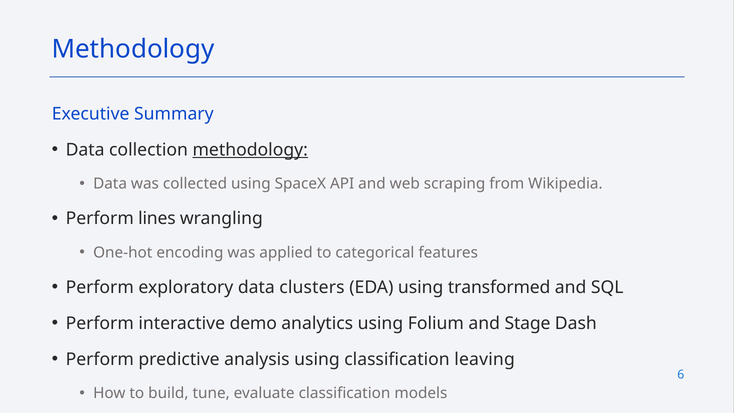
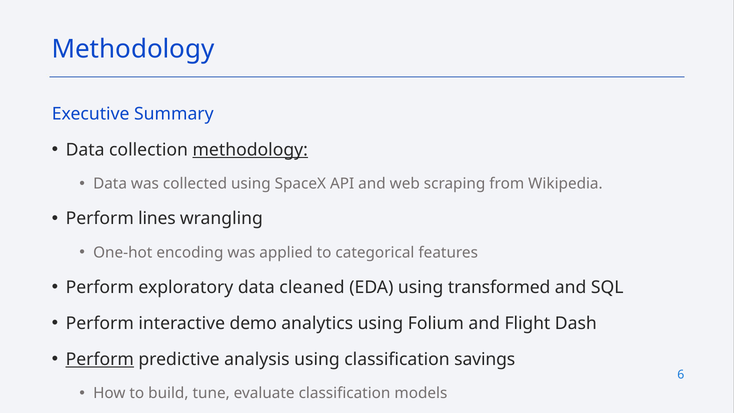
clusters: clusters -> cleaned (312, 287)
Stage: Stage -> Flight (527, 323)
Perform underline: none -> present (100, 359)
leaving: leaving -> savings (485, 359)
